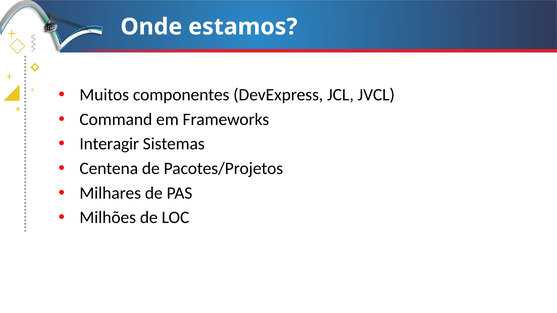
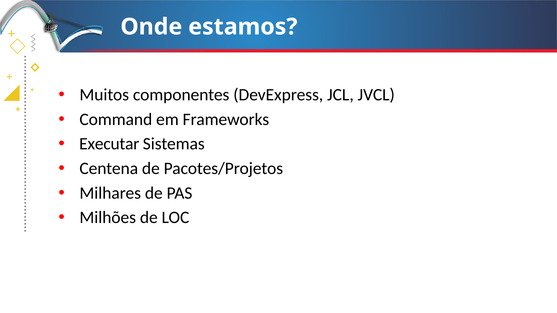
Interagir: Interagir -> Executar (109, 144)
